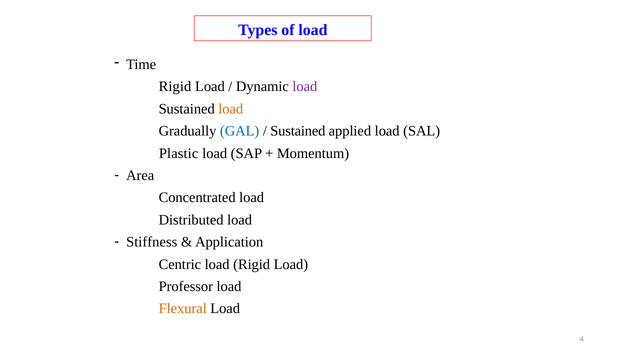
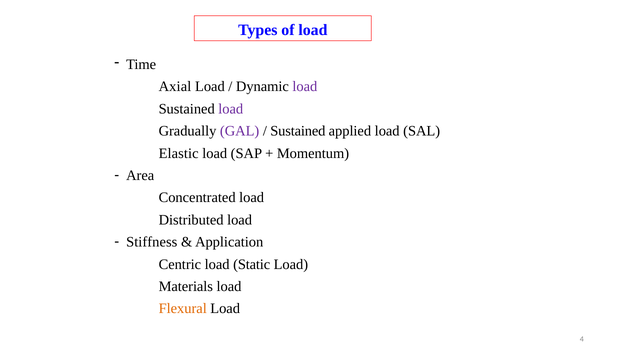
Rigid: Rigid -> Axial (175, 87)
load colour: orange -> purple (231, 109)
GAL colour: blue -> purple (240, 131)
Plastic: Plastic -> Elastic (179, 153)
load Rigid: Rigid -> Static (252, 265)
Professor: Professor -> Materials (186, 287)
